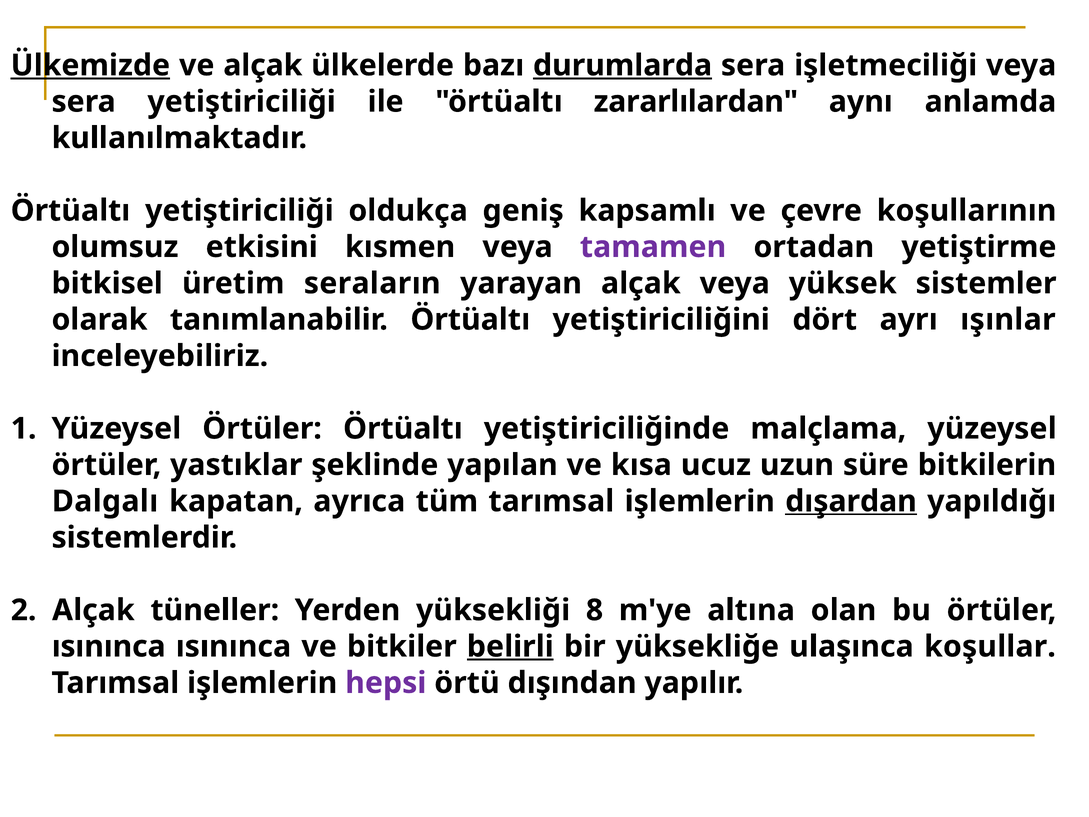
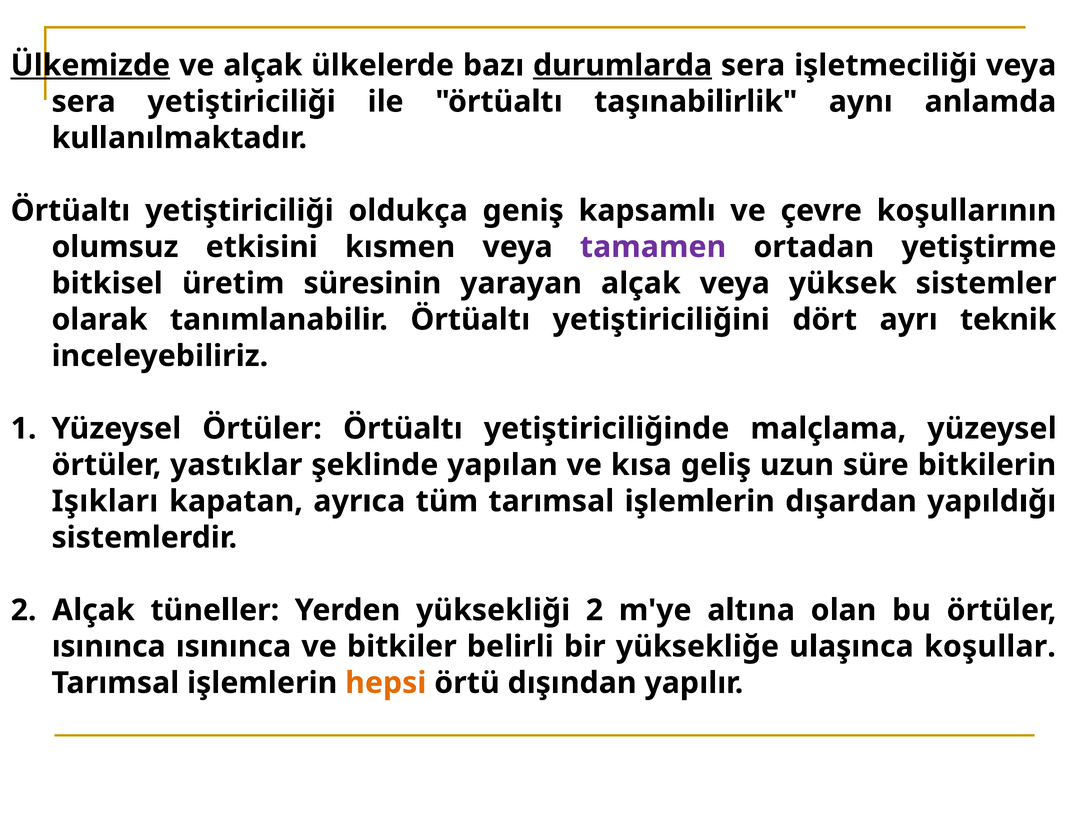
zararlılardan: zararlılardan -> taşınabilirlik (696, 102)
seraların: seraların -> süresinin (372, 283)
ışınlar: ışınlar -> teknik (1008, 320)
ucuz: ucuz -> geliş (716, 465)
Dalgalı: Dalgalı -> Işıkları (105, 501)
dışardan underline: present -> none (851, 501)
yüksekliği 8: 8 -> 2 (594, 610)
belirli underline: present -> none (510, 646)
hepsi colour: purple -> orange (386, 683)
